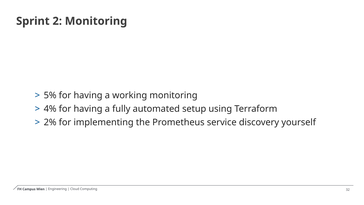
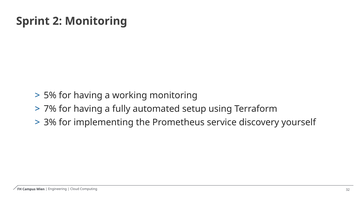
4%: 4% -> 7% (50, 109)
2%: 2% -> 3% (50, 122)
